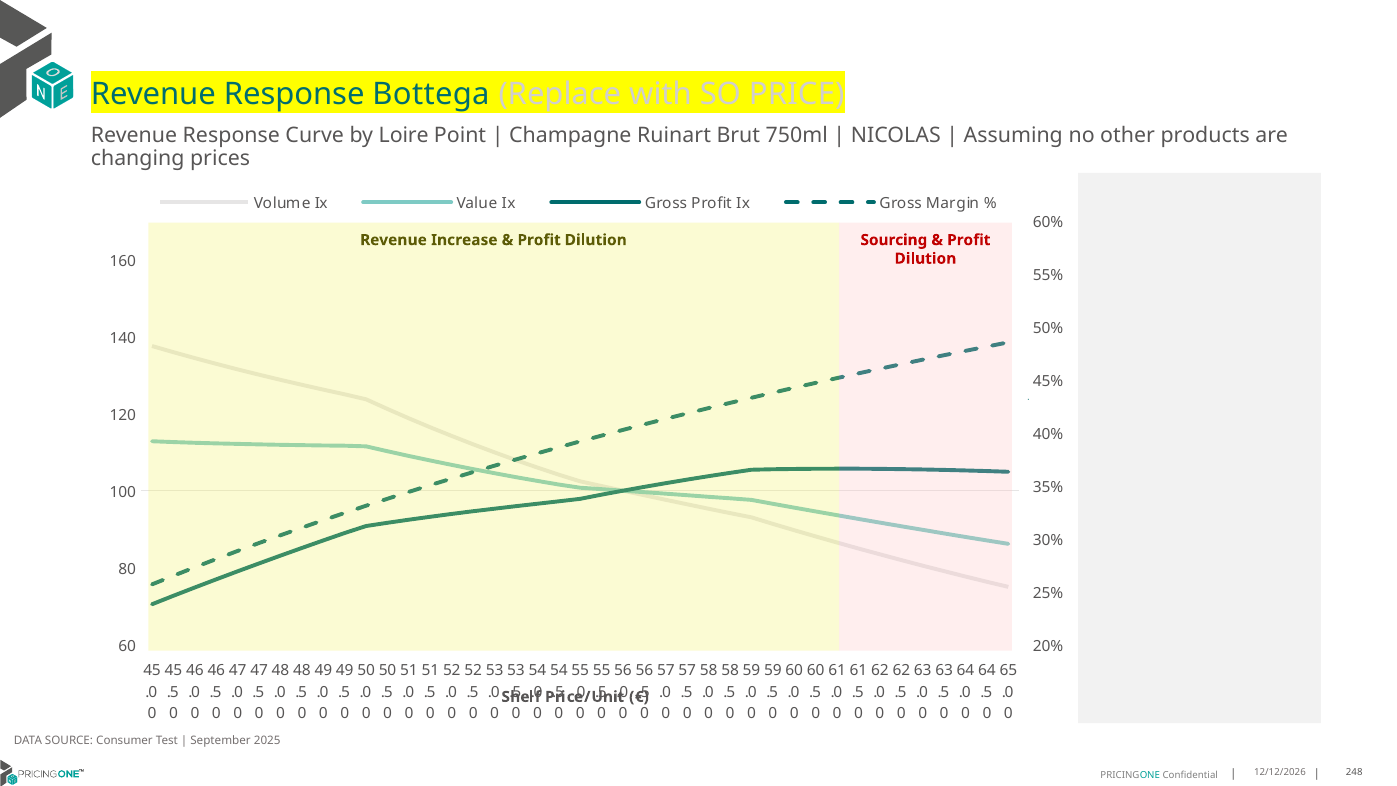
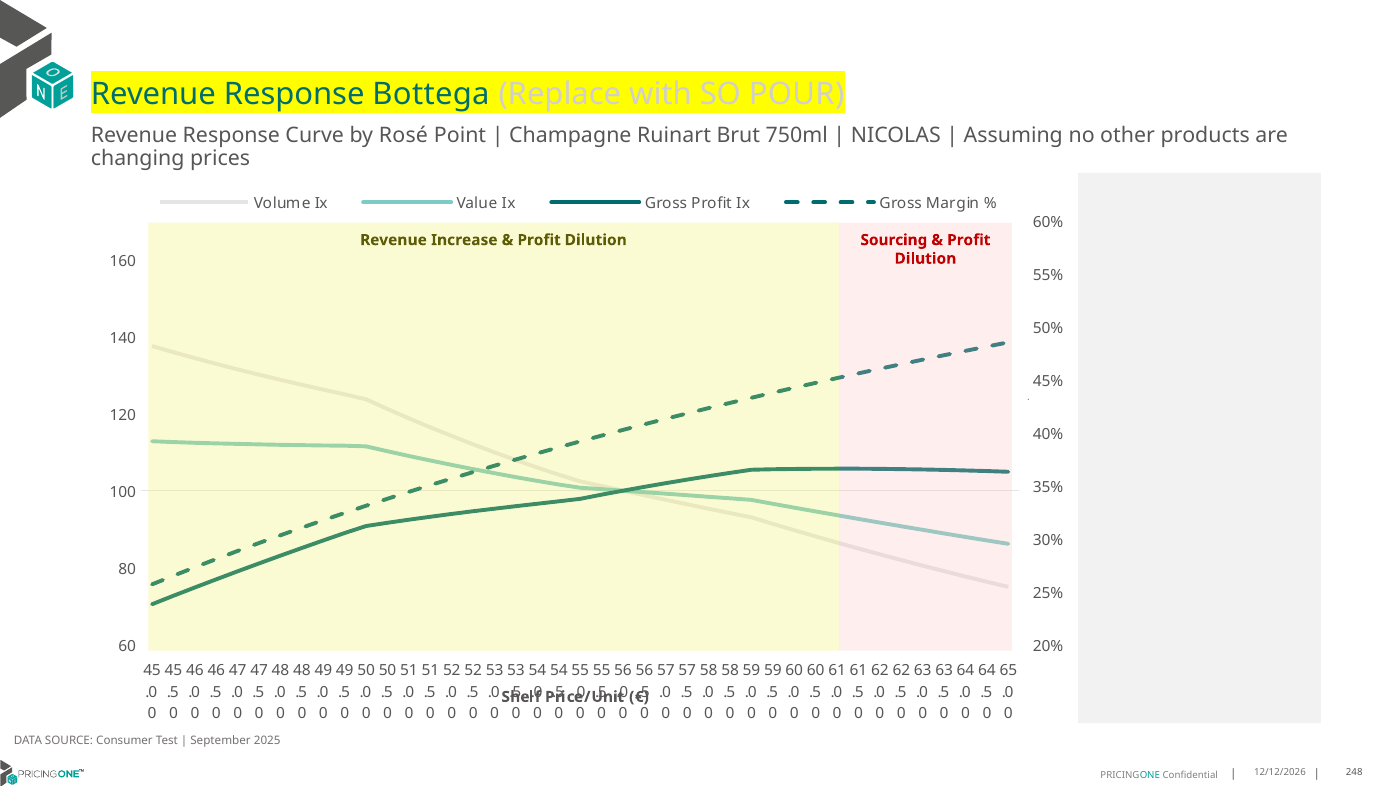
PRICE: PRICE -> POUR (797, 94)
Loire: Loire -> Rosé (403, 135)
